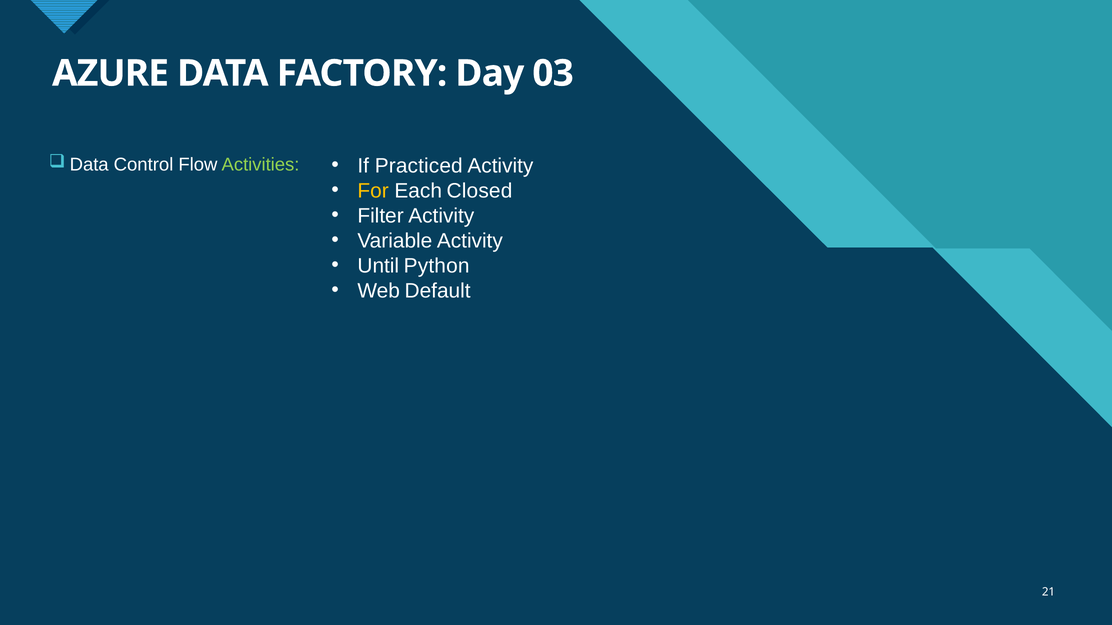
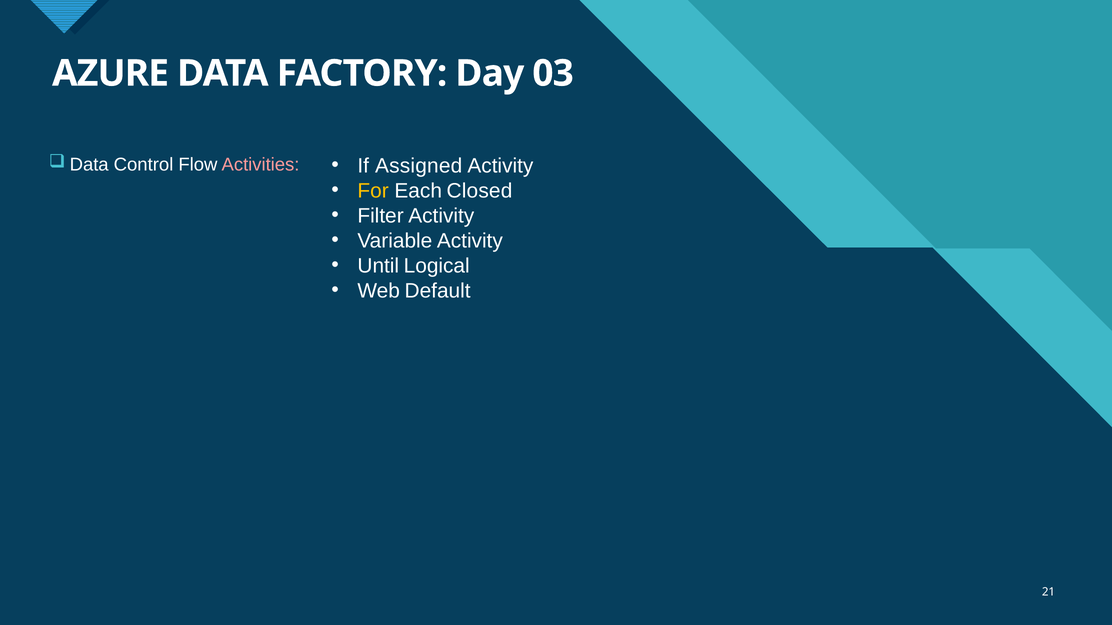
Activities colour: light green -> pink (261, 165)
Practiced: Practiced -> Assigned (419, 166)
Python: Python -> Logical (437, 266)
